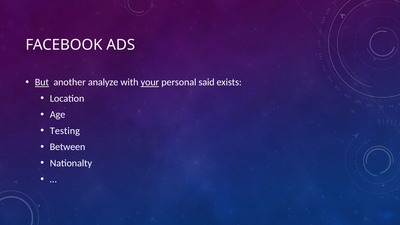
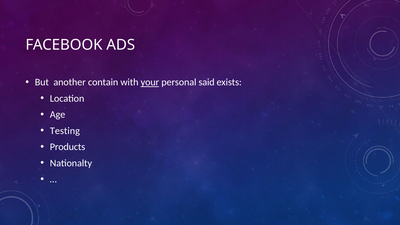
But underline: present -> none (42, 82)
analyze: analyze -> contain (103, 82)
Between: Between -> Products (68, 147)
